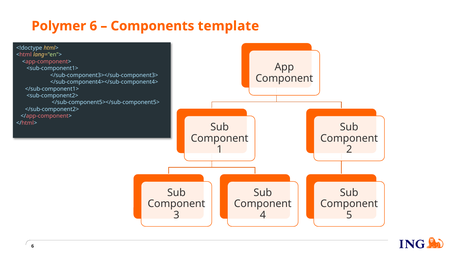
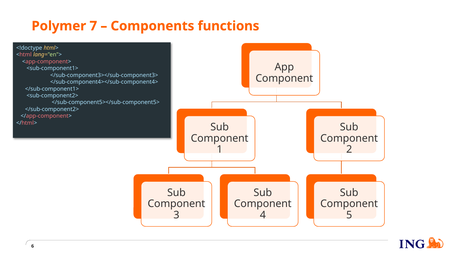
Polymer 6: 6 -> 7 (93, 26)
template: template -> functions (229, 26)
